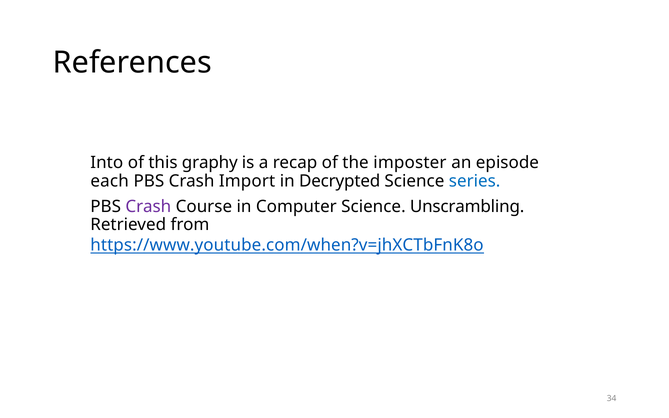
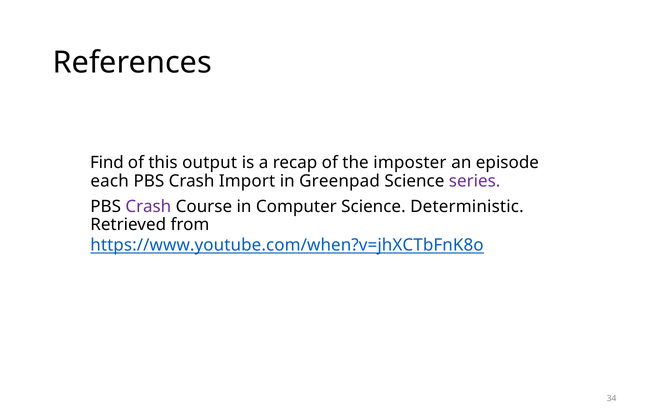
Into: Into -> Find (107, 163)
graphy: graphy -> output (210, 163)
Decrypted: Decrypted -> Greenpad (340, 181)
series colour: blue -> purple (475, 181)
Unscrambling: Unscrambling -> Deterministic (467, 207)
